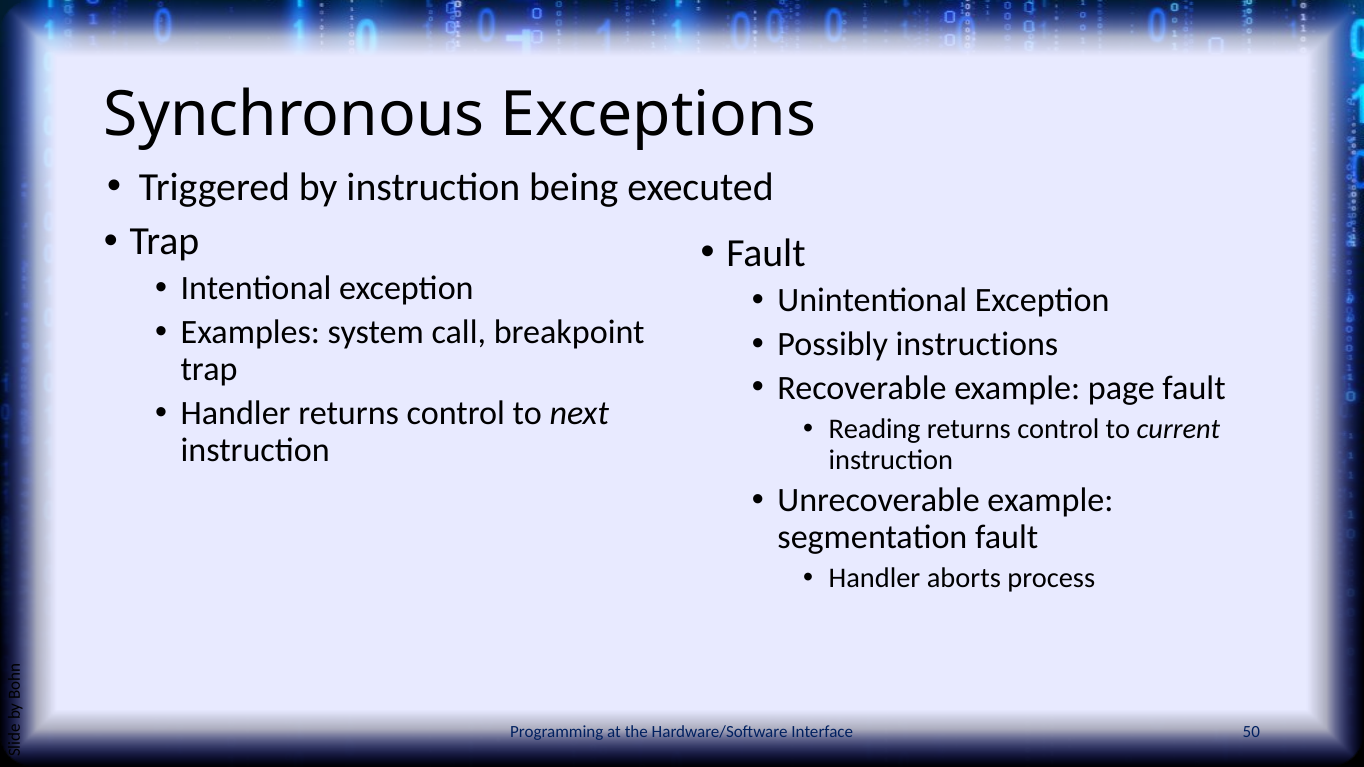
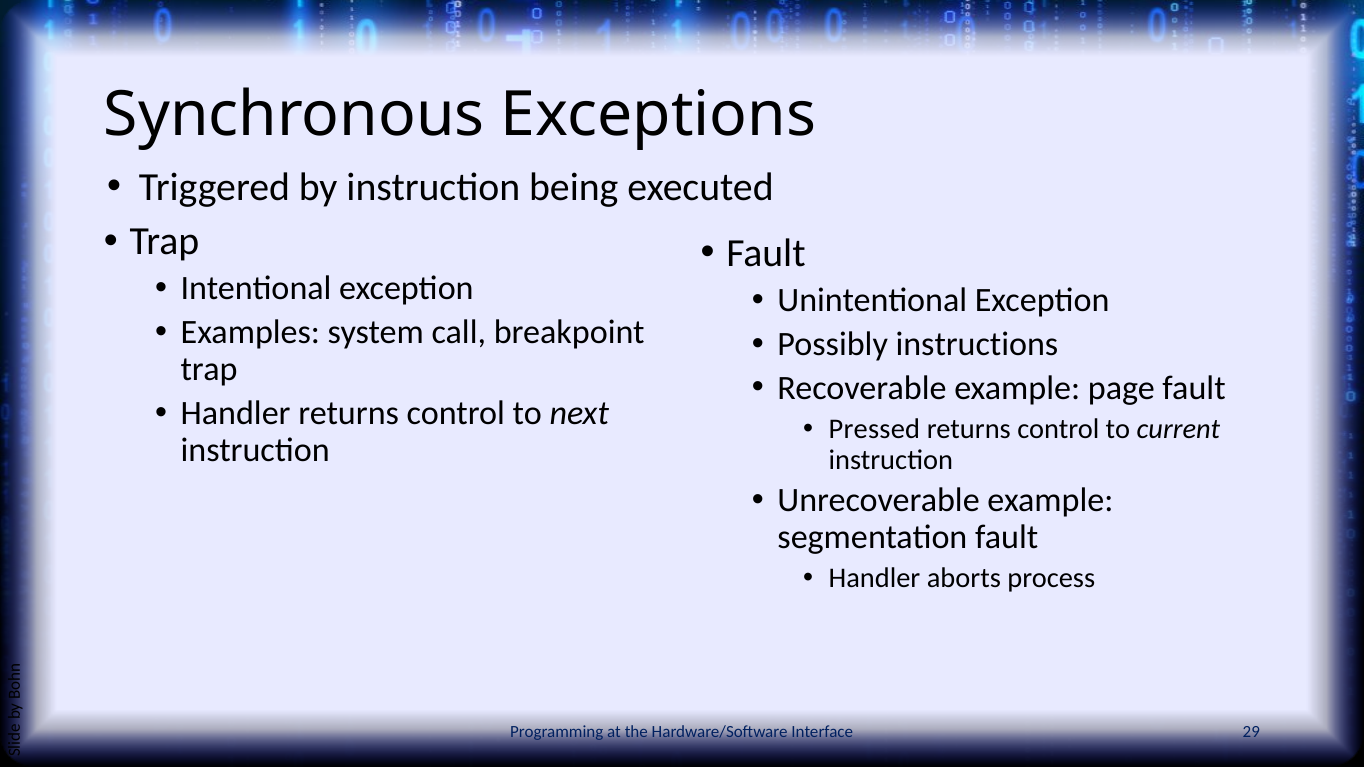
Reading: Reading -> Pressed (874, 429)
50: 50 -> 29 (1251, 733)
